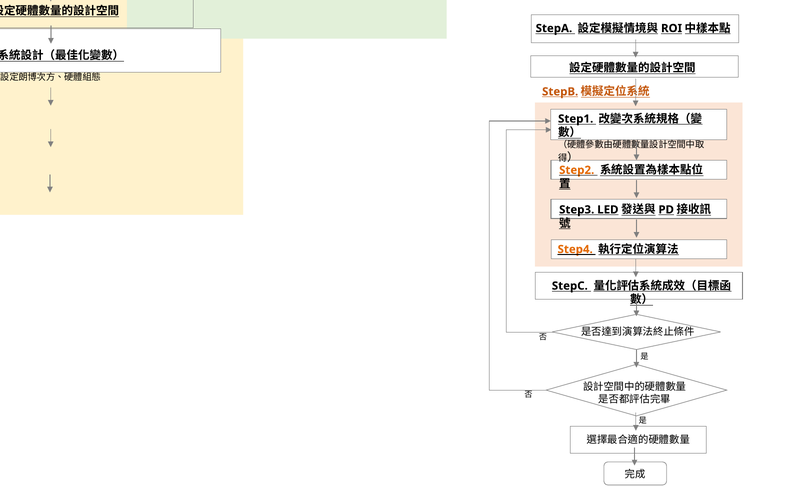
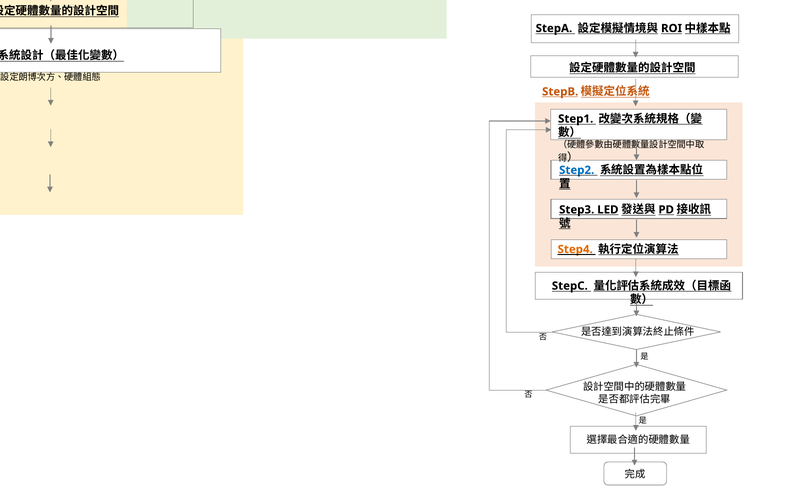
Step2 colour: orange -> blue (577, 170)
